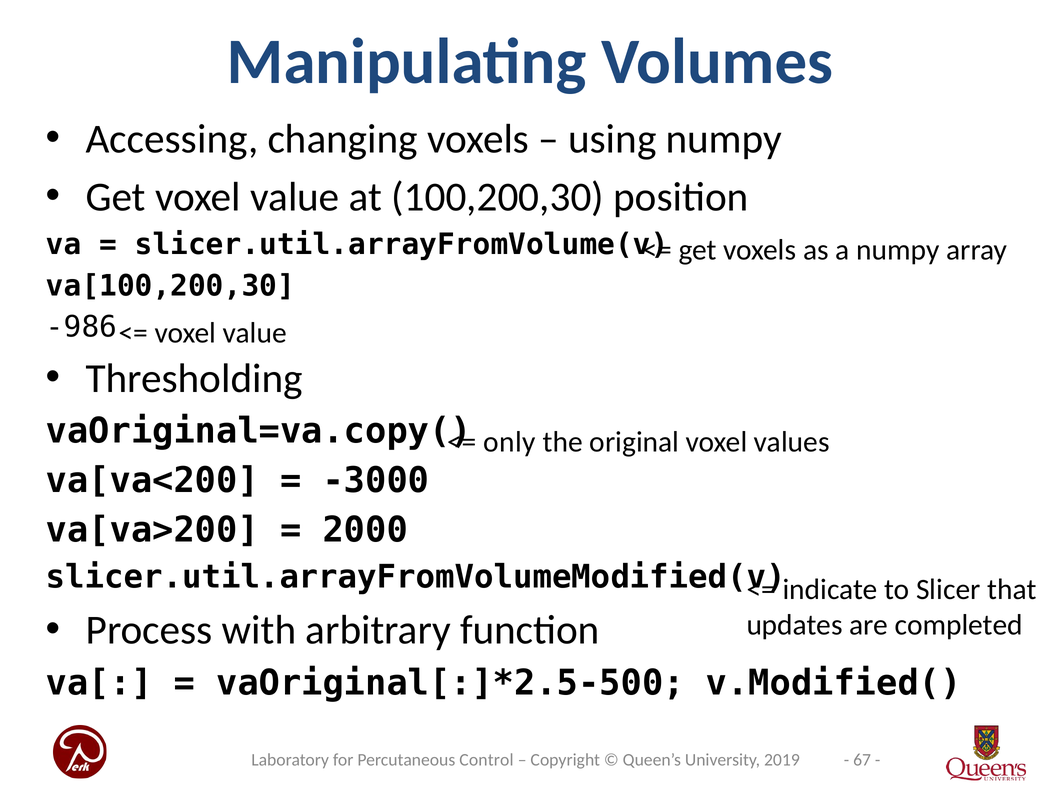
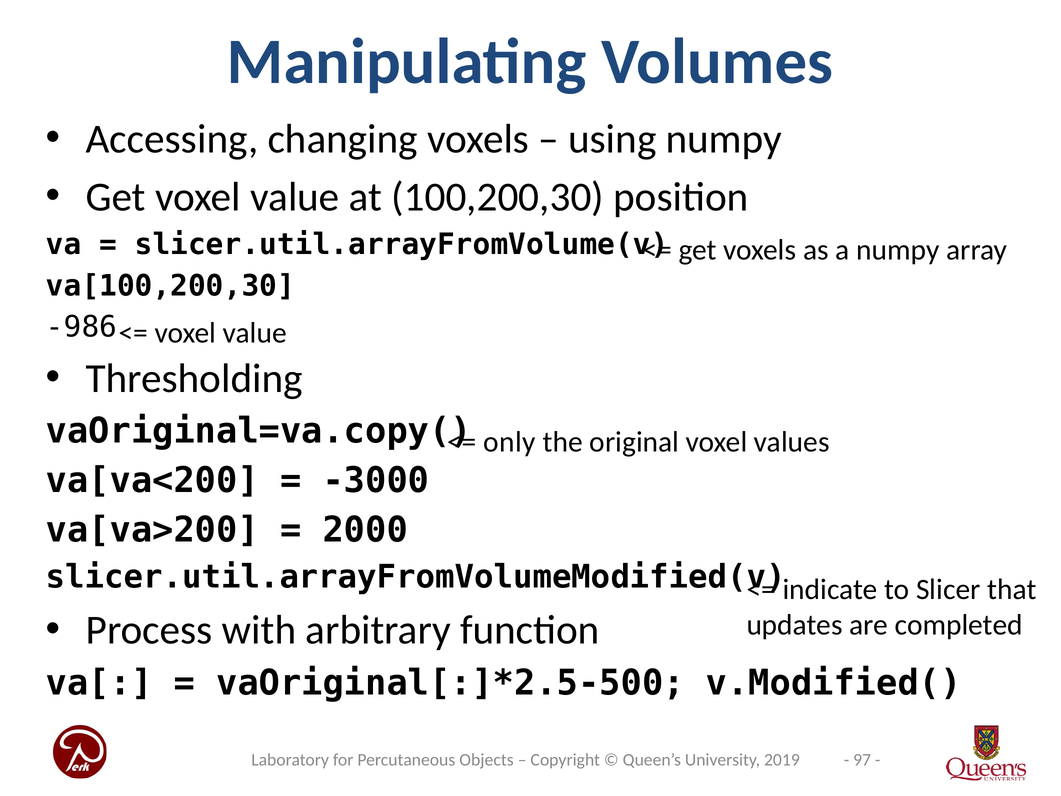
67: 67 -> 97 (862, 760)
Control: Control -> Objects (487, 760)
